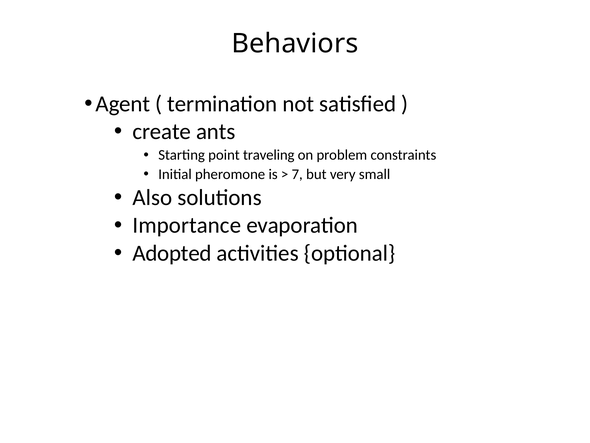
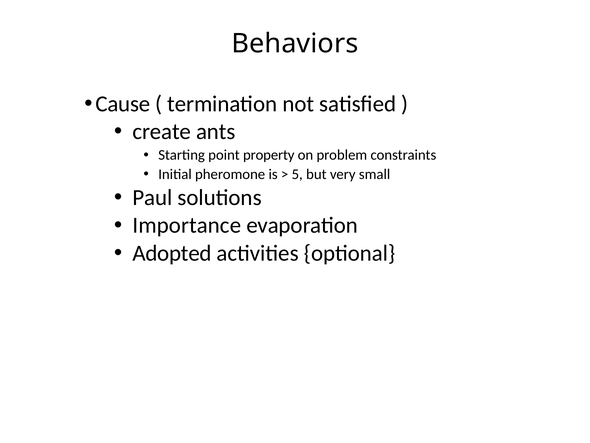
Agent: Agent -> Cause (123, 104)
traveling: traveling -> property (269, 155)
7: 7 -> 5 (297, 174)
Also: Also -> Paul (152, 197)
